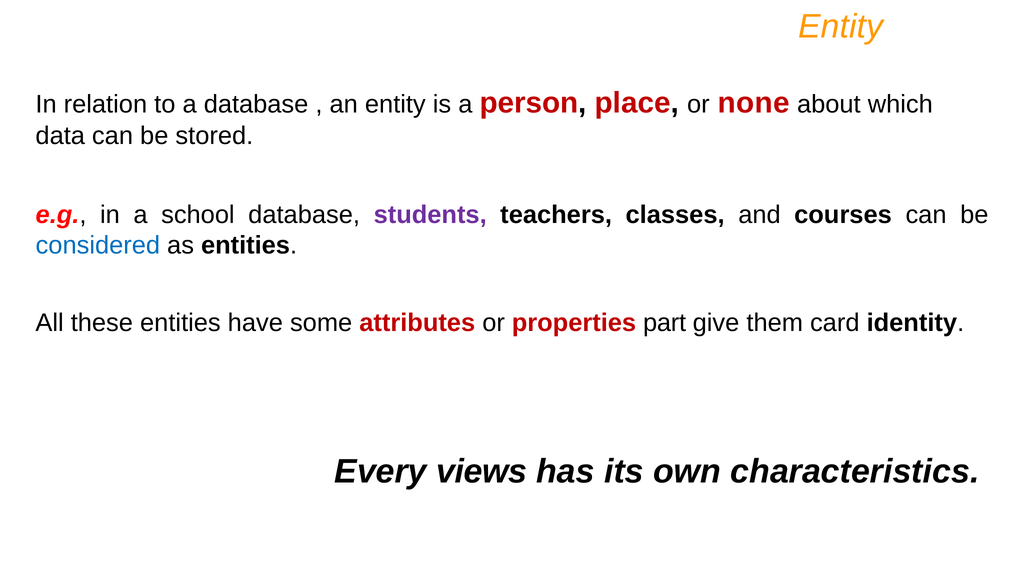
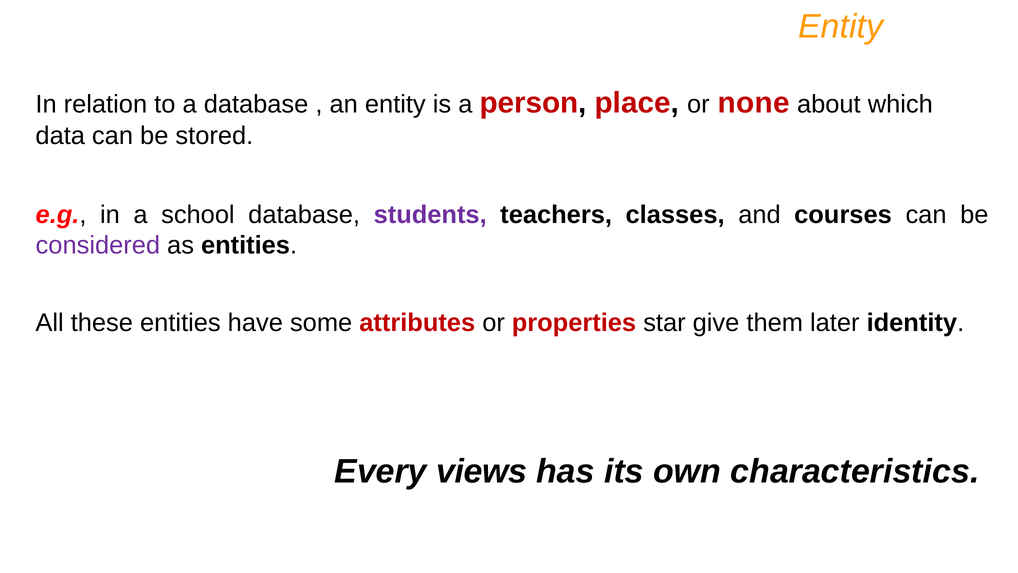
considered colour: blue -> purple (98, 245)
part: part -> star (664, 323)
card: card -> later (835, 323)
